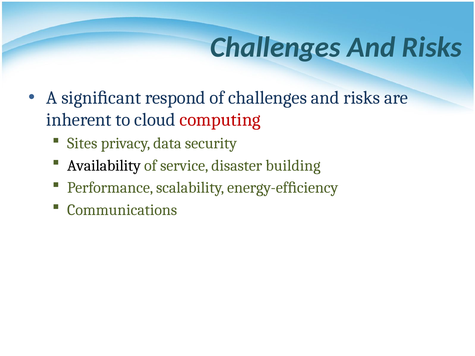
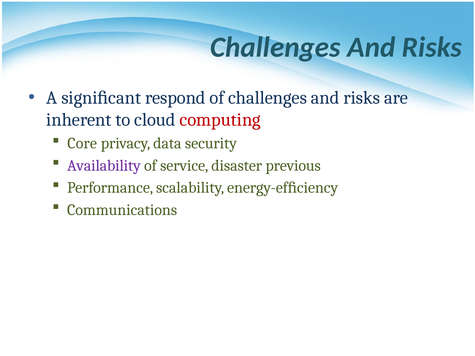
Sites: Sites -> Core (82, 144)
Availability colour: black -> purple (104, 166)
building: building -> previous (293, 166)
